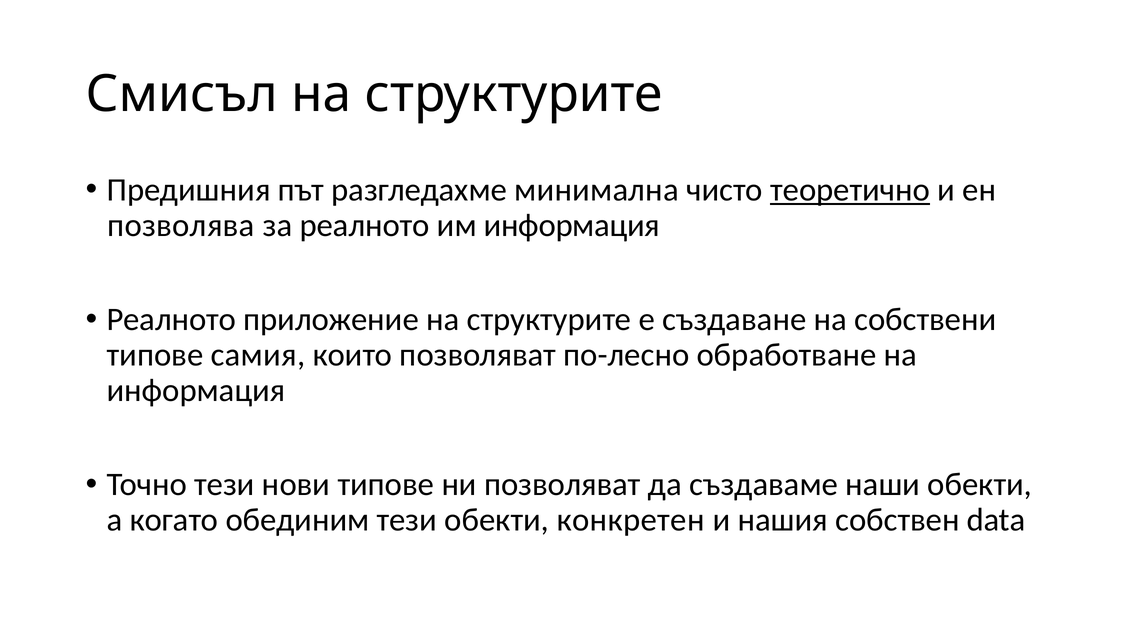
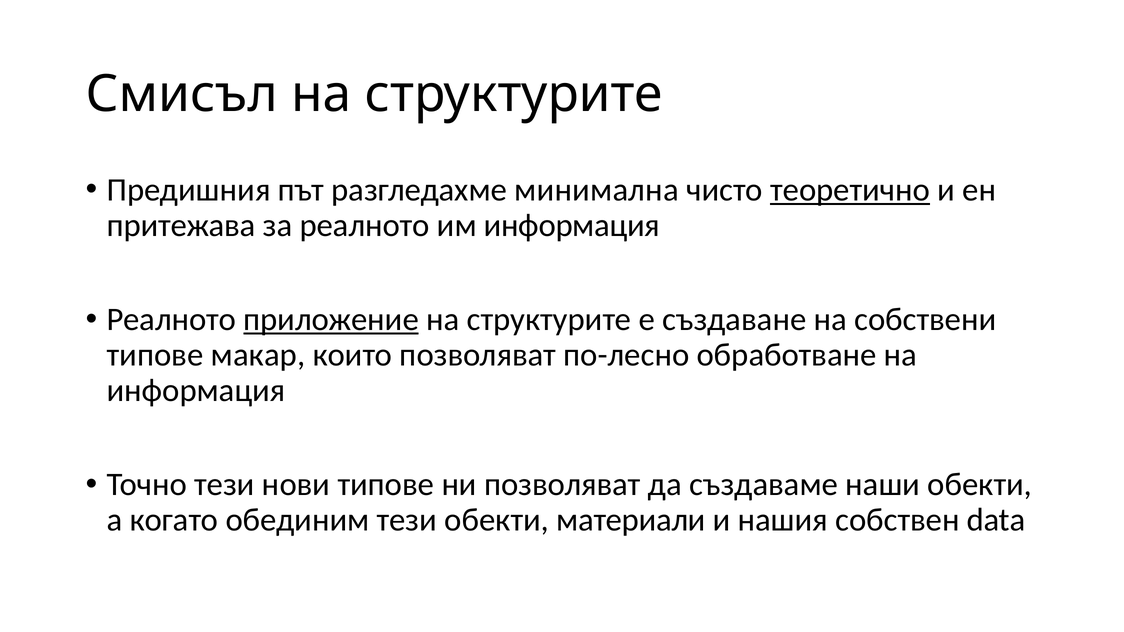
позволява: позволява -> притежава (181, 225)
приложение underline: none -> present (331, 320)
самия: самия -> макар (258, 355)
конкретен: конкретен -> материали (631, 520)
